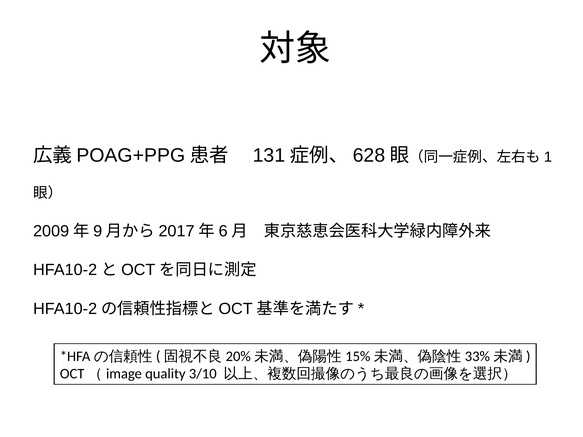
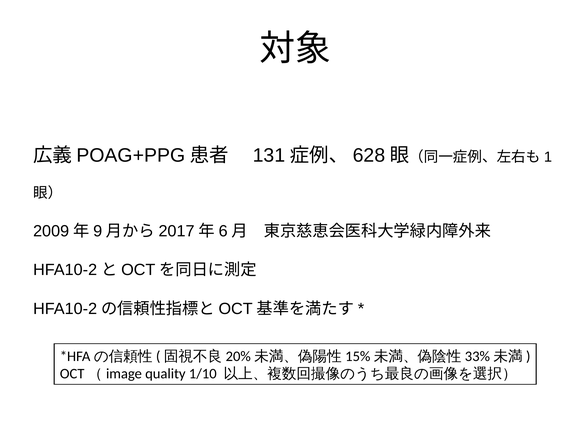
3/10: 3/10 -> 1/10 (203, 374)
